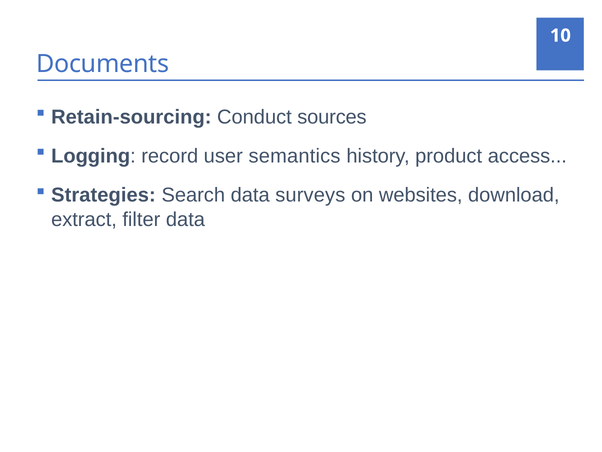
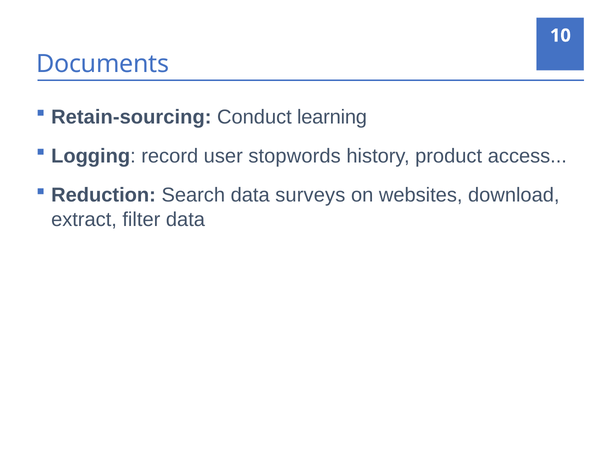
sources: sources -> learning (332, 117)
semantics: semantics -> stopwords (295, 156)
Strategies: Strategies -> Reduction (104, 195)
